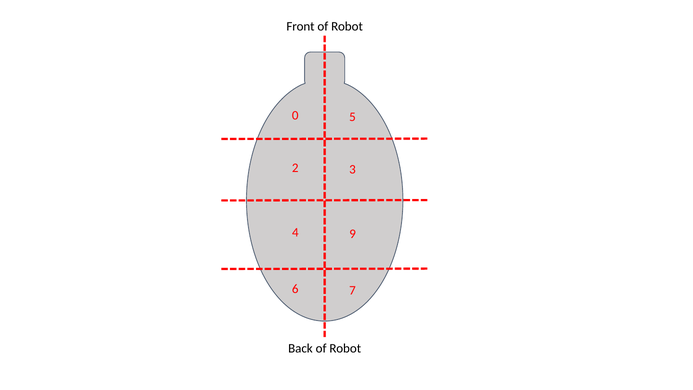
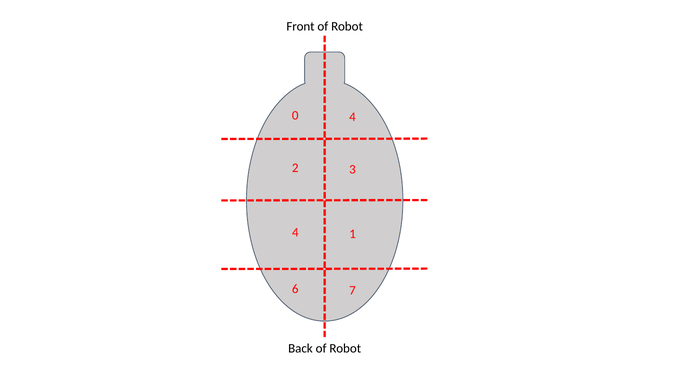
0 5: 5 -> 4 (353, 117)
9: 9 -> 1 (353, 234)
